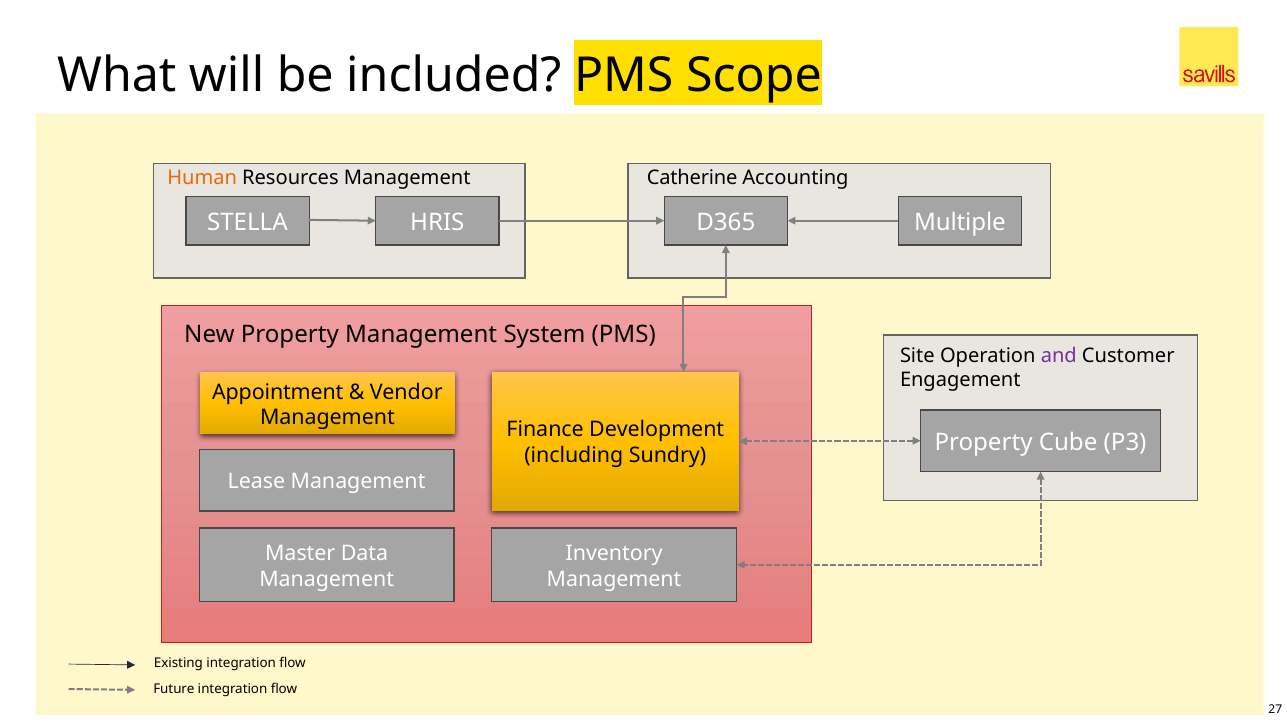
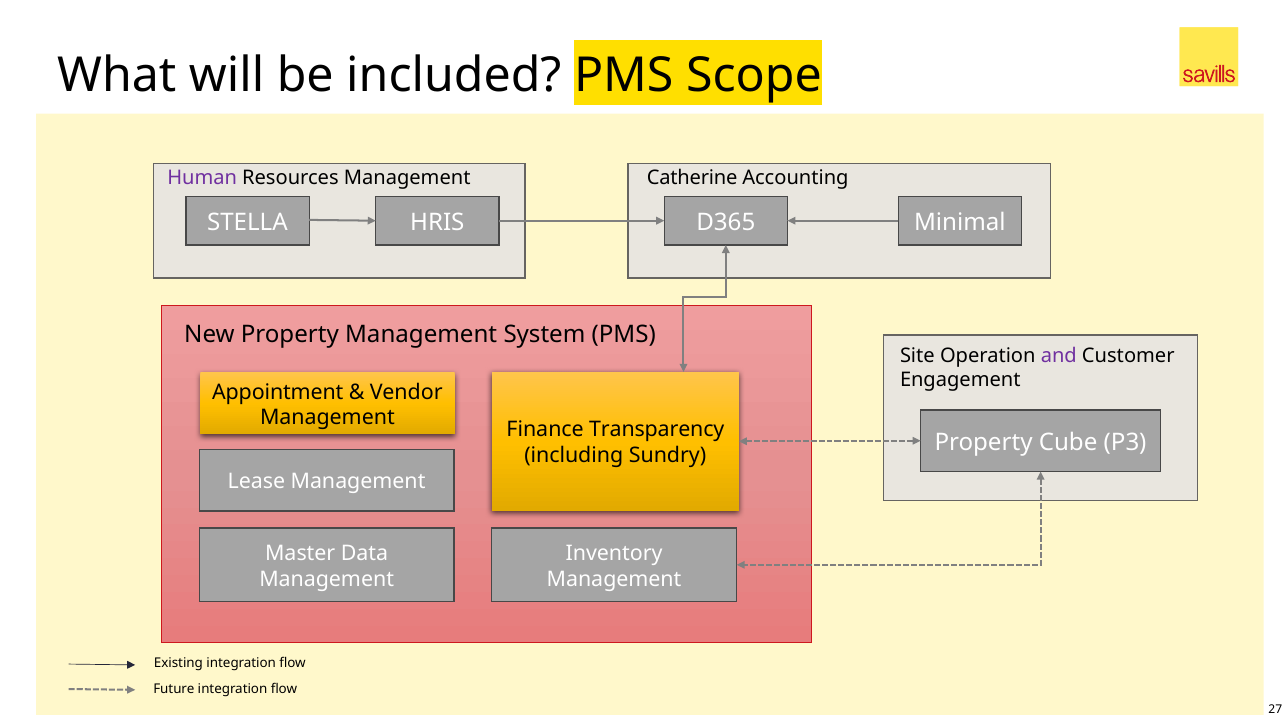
Human colour: orange -> purple (202, 178)
Multiple: Multiple -> Minimal (960, 222)
Development: Development -> Transparency (657, 430)
